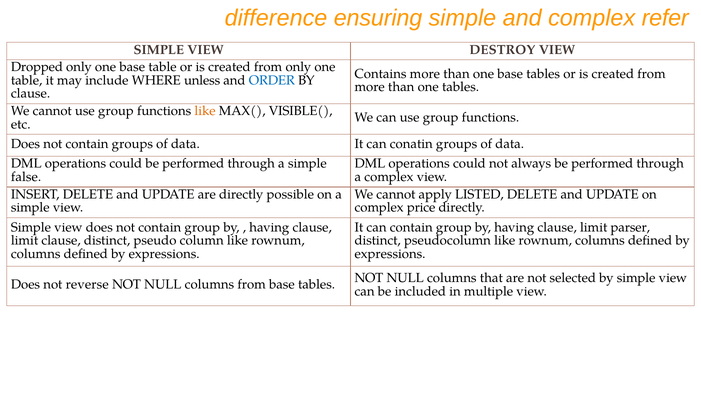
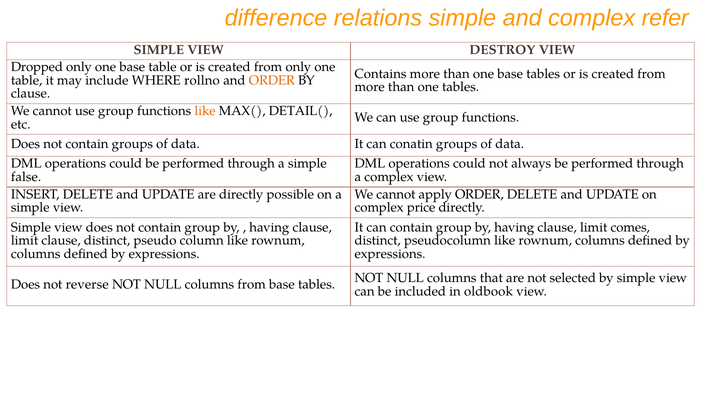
ensuring: ensuring -> relations (378, 18)
unless: unless -> rollno (202, 80)
ORDER colour: blue -> orange (272, 80)
VISIBLE(: VISIBLE( -> DETAIL( (301, 111)
apply LISTED: LISTED -> ORDER (479, 194)
parser: parser -> comes (630, 228)
multiple: multiple -> oldbook (488, 291)
